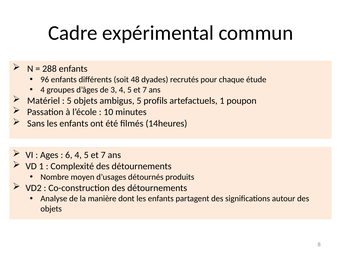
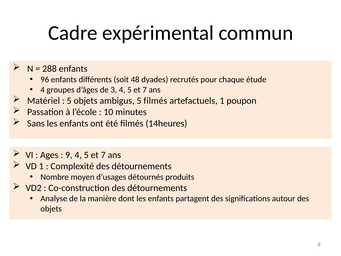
5 profils: profils -> filmés (155, 101)
6: 6 -> 9 (69, 155)
